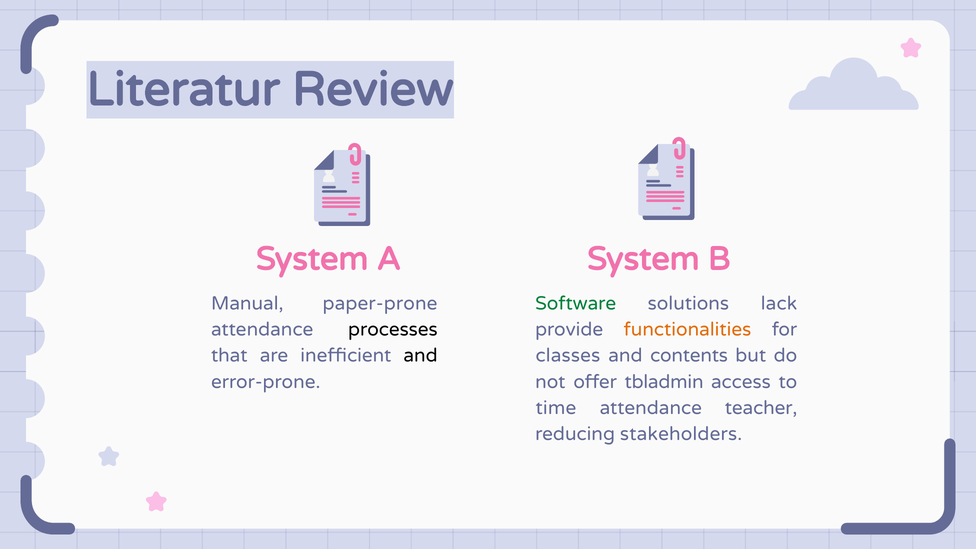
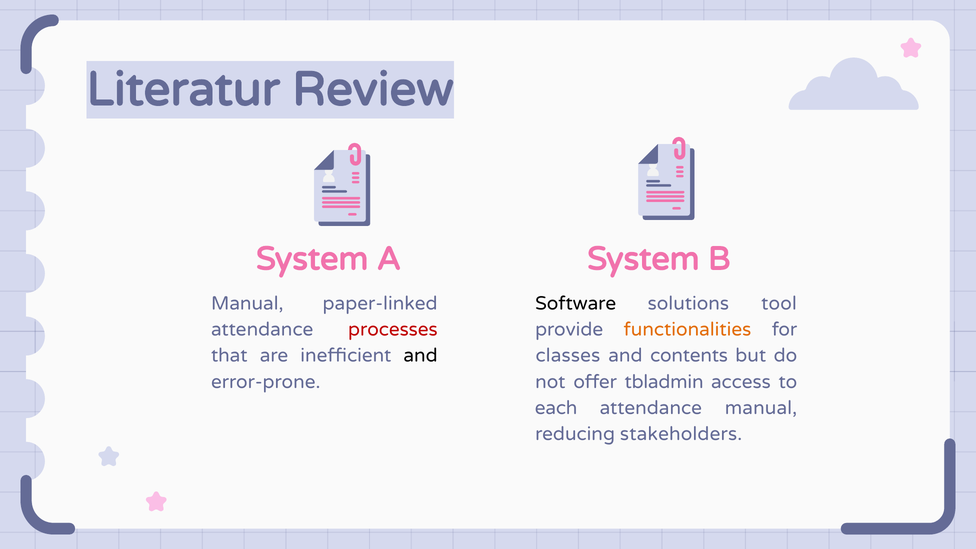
paper-prone: paper-prone -> paper-linked (380, 303)
Software colour: green -> black (576, 303)
lack: lack -> tool (779, 303)
processes colour: black -> red (393, 330)
time: time -> each (556, 408)
attendance teacher: teacher -> manual (761, 408)
